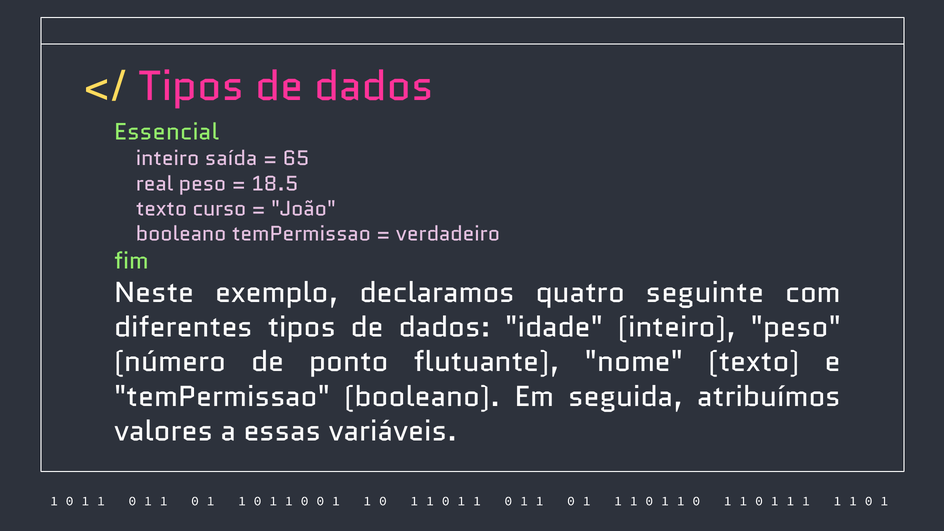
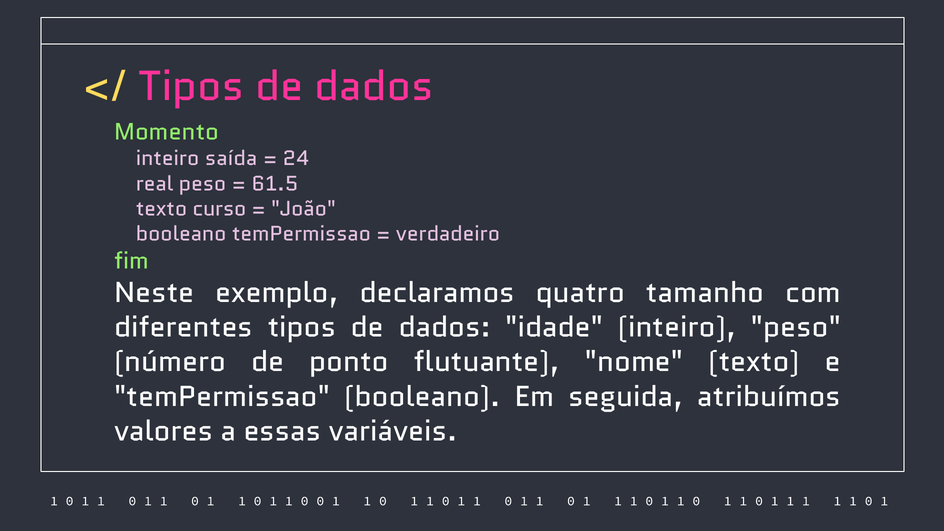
Essencial: Essencial -> Momento (167, 132)
65: 65 -> 24 (296, 158)
18.5: 18.5 -> 61.5 (275, 184)
seguinte: seguinte -> tamanho (705, 293)
